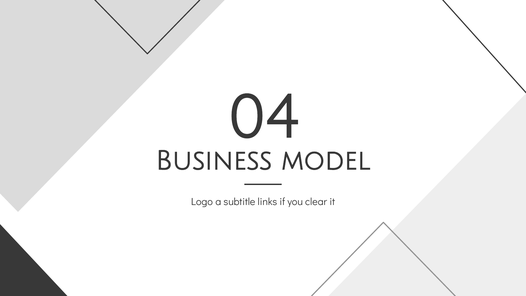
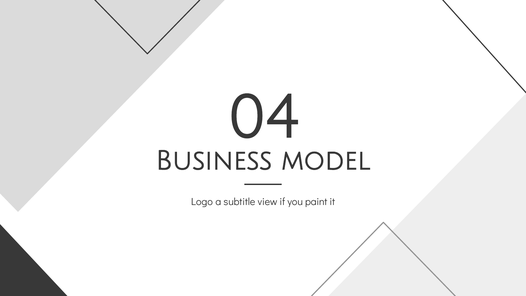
links: links -> view (267, 202)
clear: clear -> paint (316, 202)
